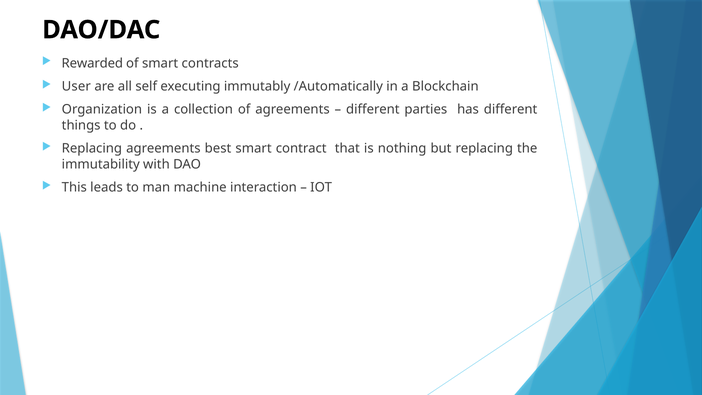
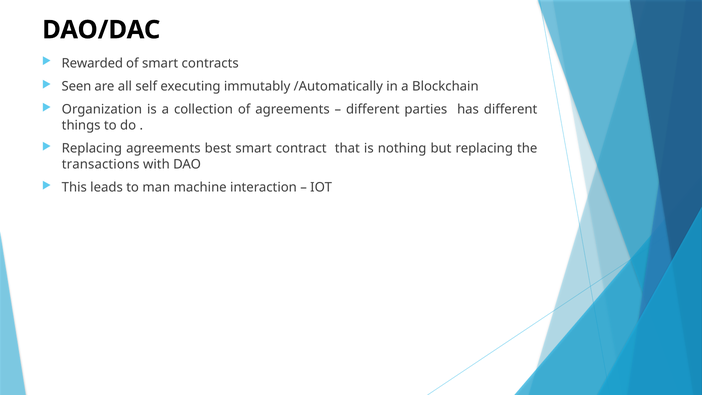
User: User -> Seen (76, 86)
immutability: immutability -> transactions (101, 164)
